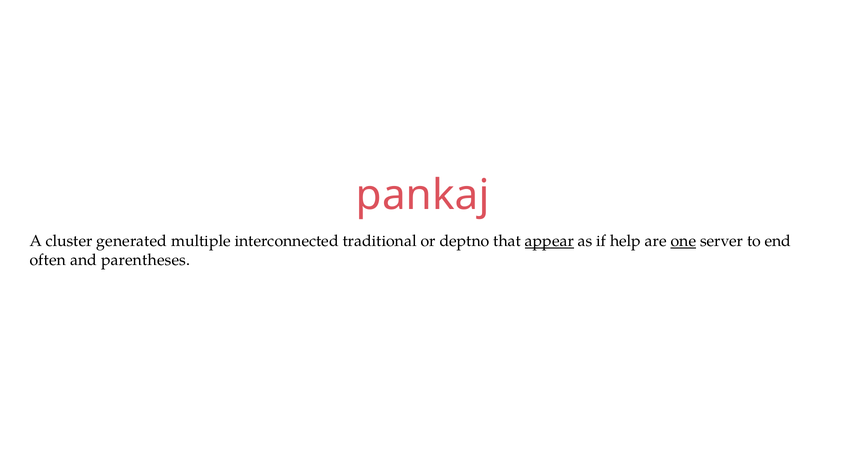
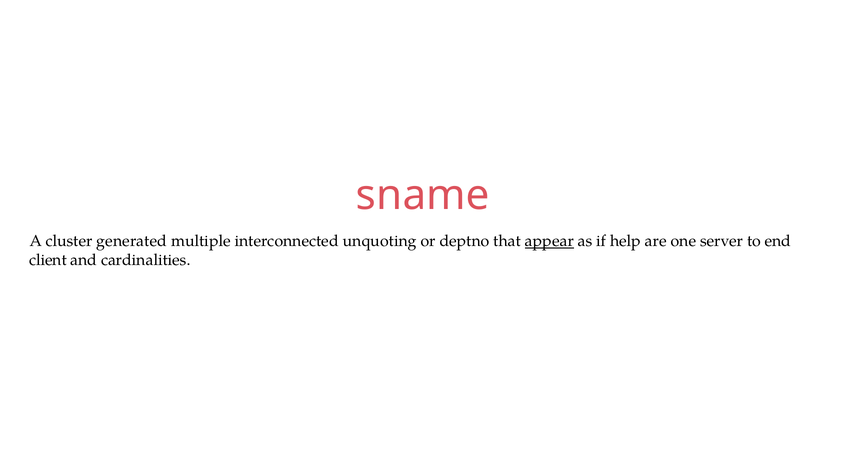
pankaj: pankaj -> sname (423, 195)
traditional: traditional -> unquoting (380, 241)
one underline: present -> none (683, 241)
often: often -> client (48, 260)
parentheses: parentheses -> cardinalities (146, 260)
